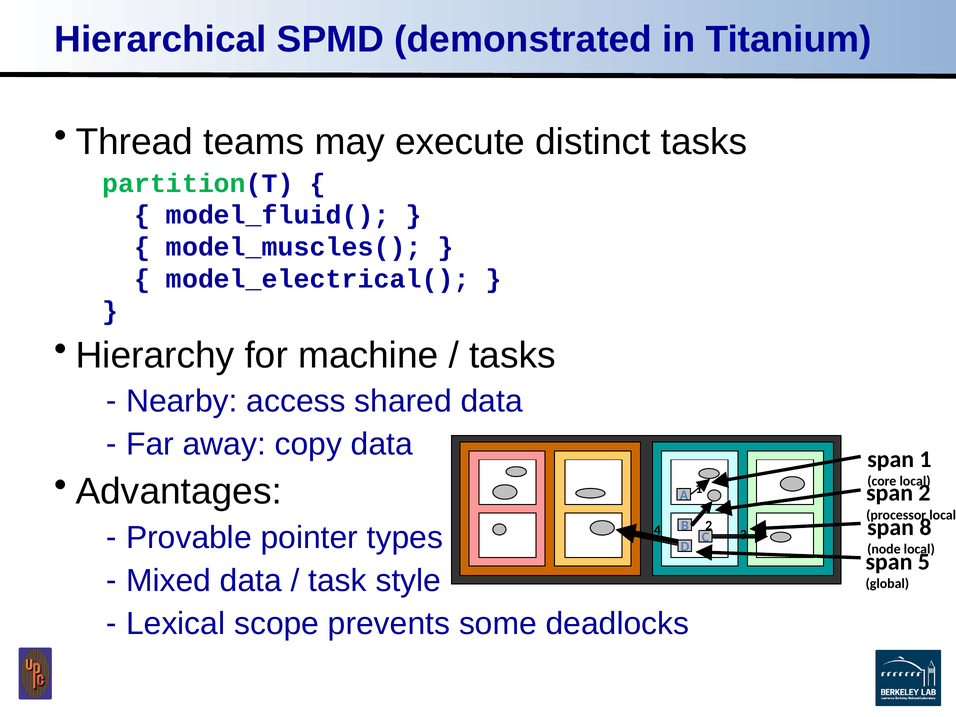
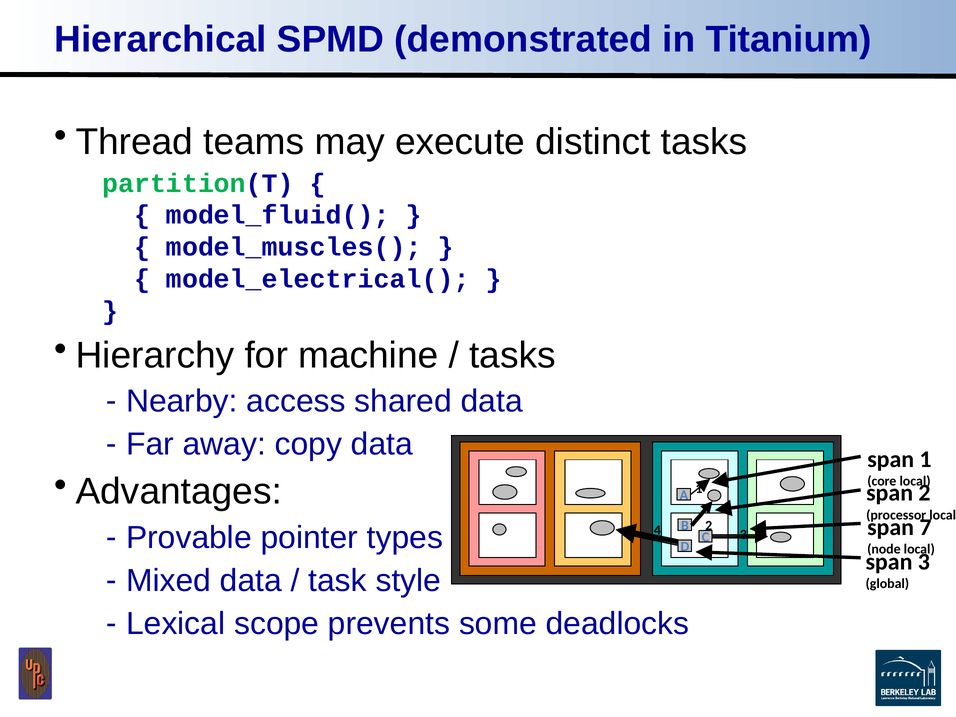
8: 8 -> 7 (925, 527)
5: 5 -> 3 (924, 562)
